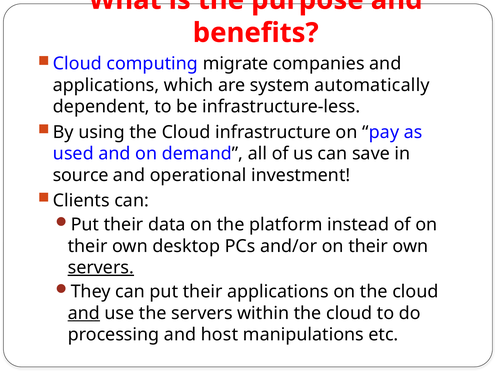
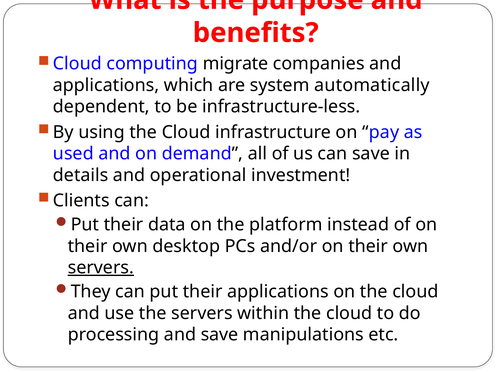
source: source -> details (81, 175)
and underline: present -> none (84, 313)
and host: host -> save (220, 335)
